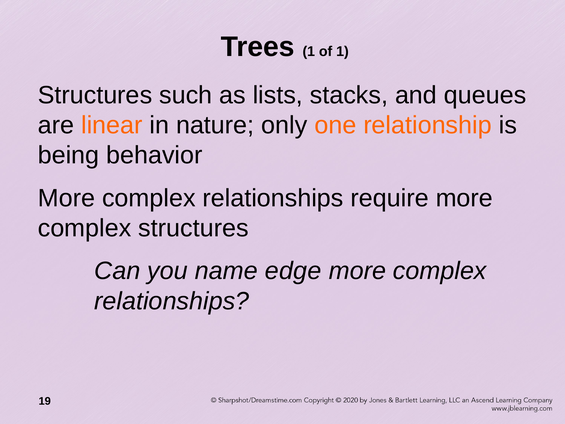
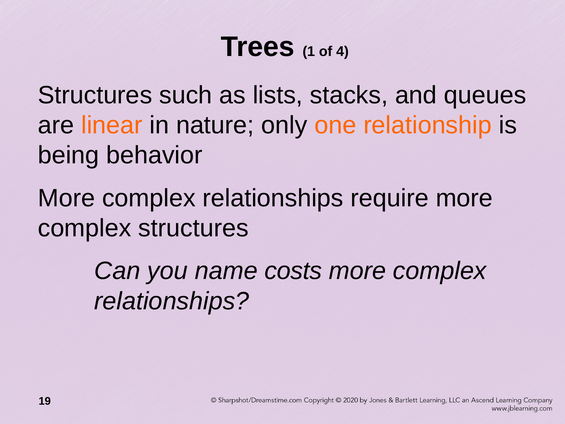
of 1: 1 -> 4 (342, 51)
edge: edge -> costs (293, 271)
